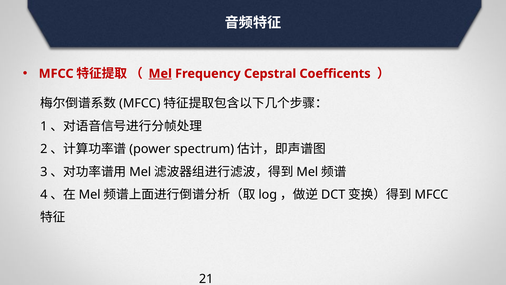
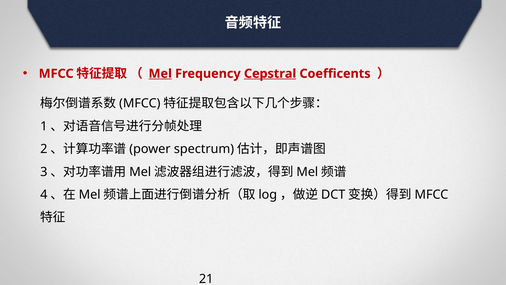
Cepstral underline: none -> present (270, 74)
